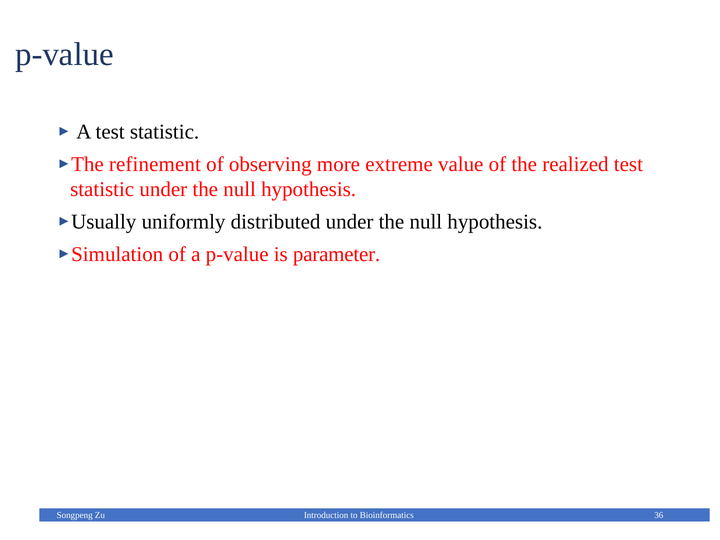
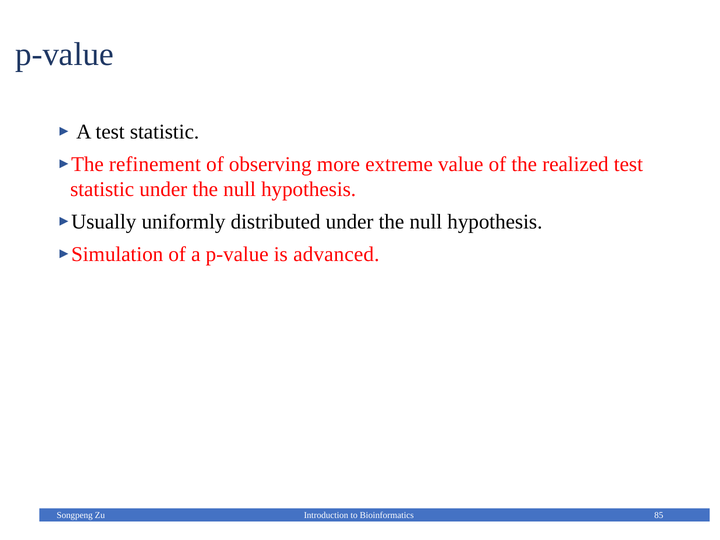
parameter: parameter -> advanced (336, 255)
36: 36 -> 85 (659, 515)
